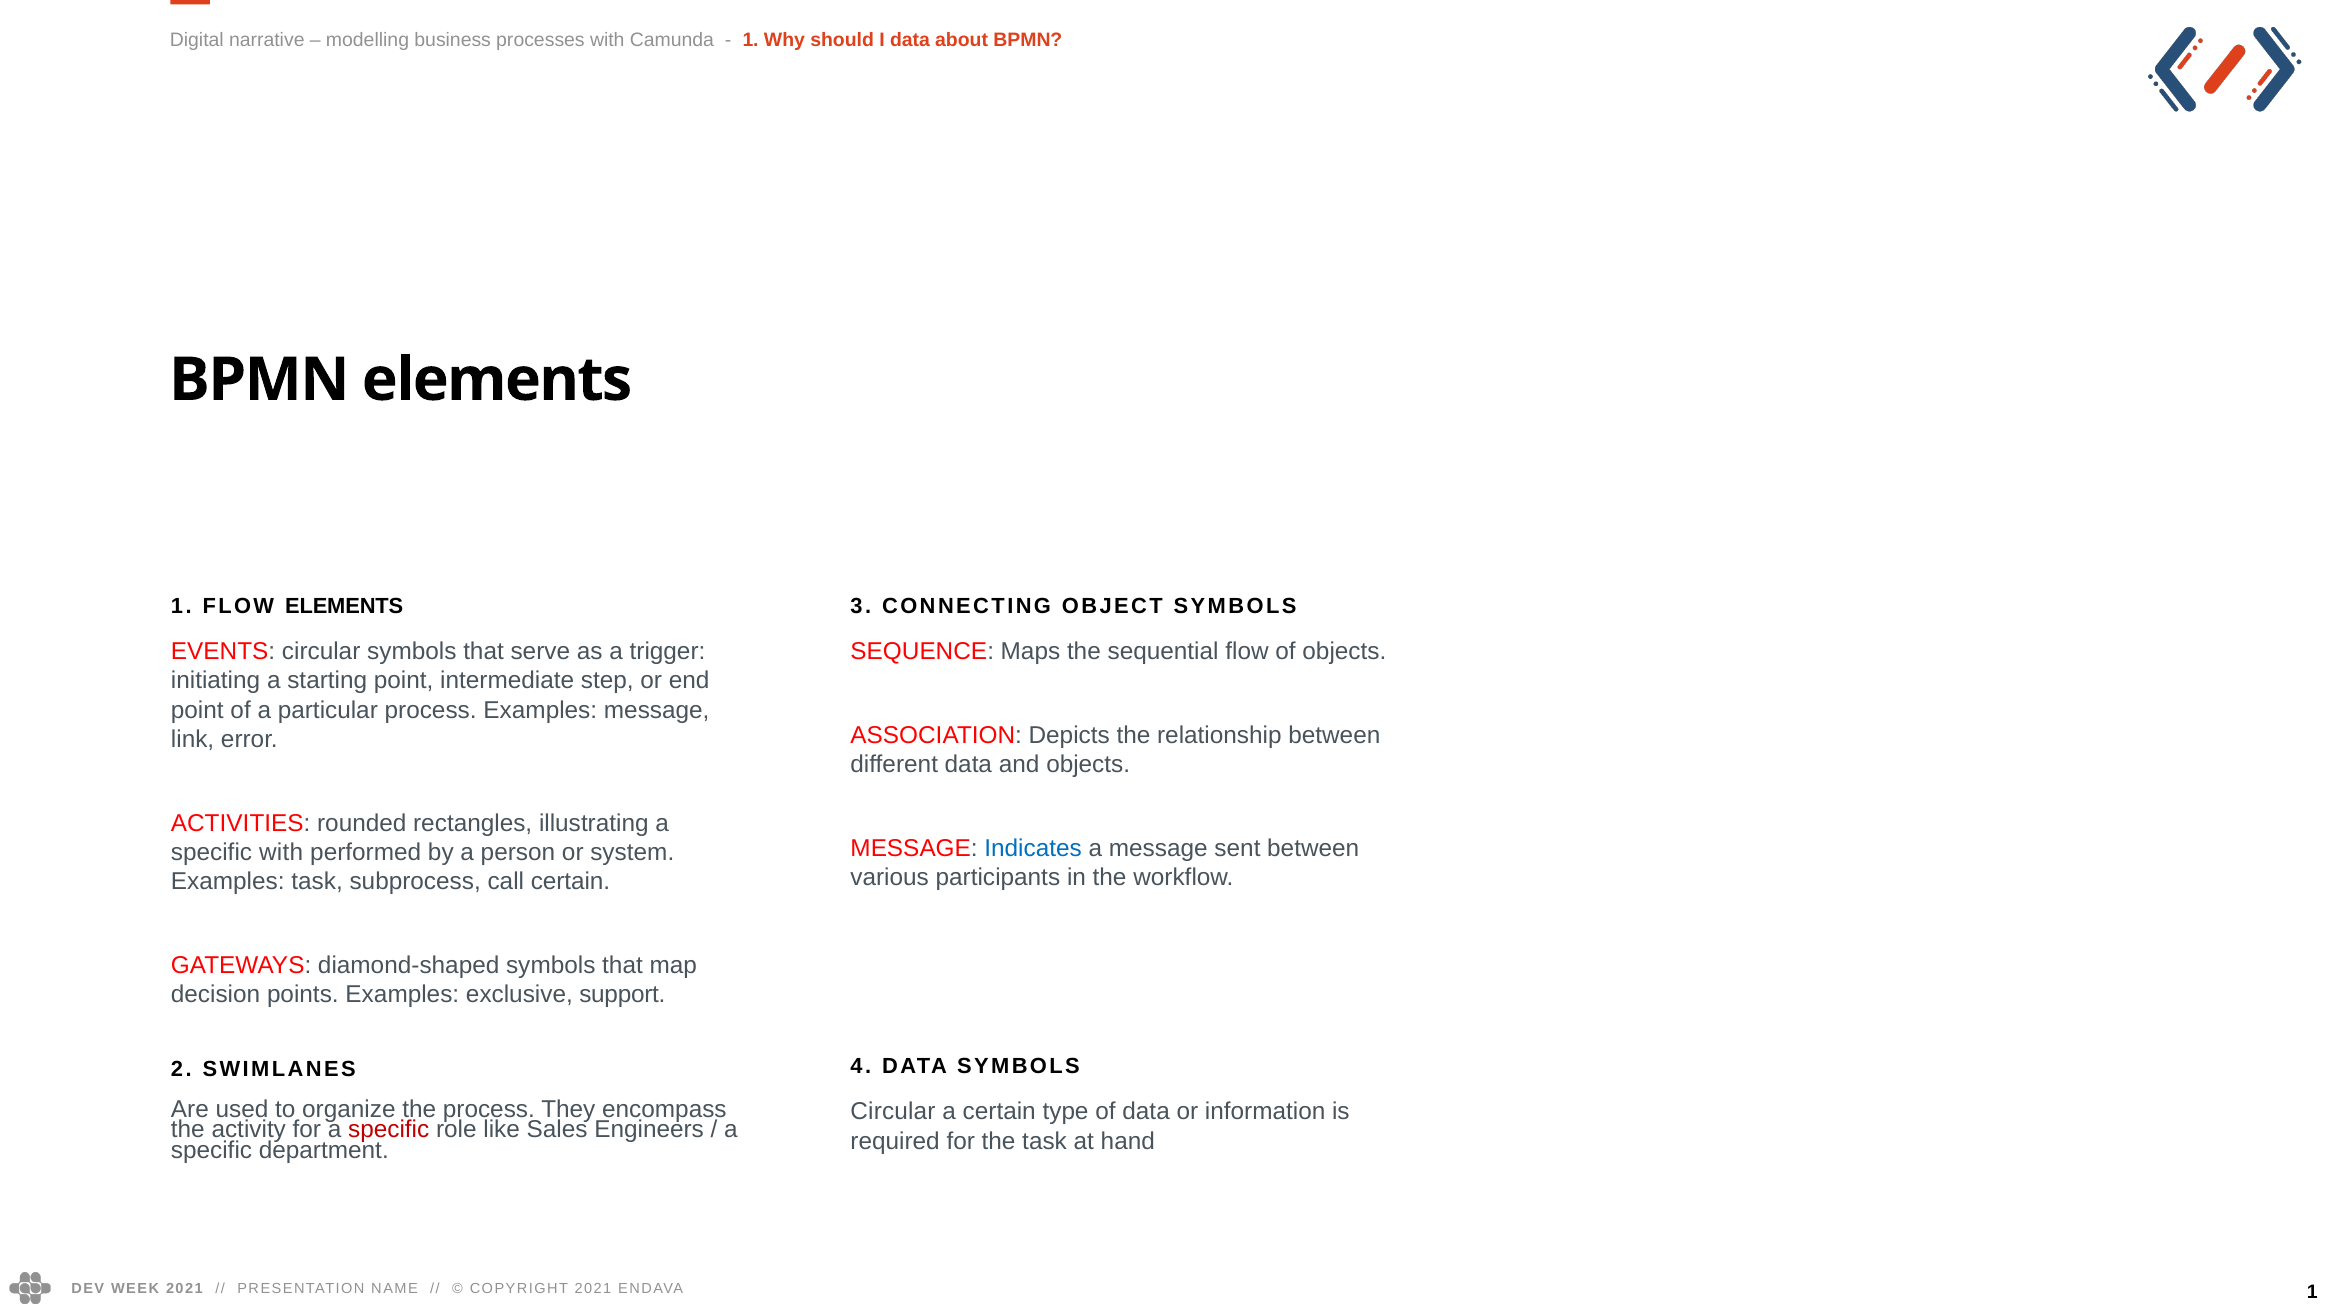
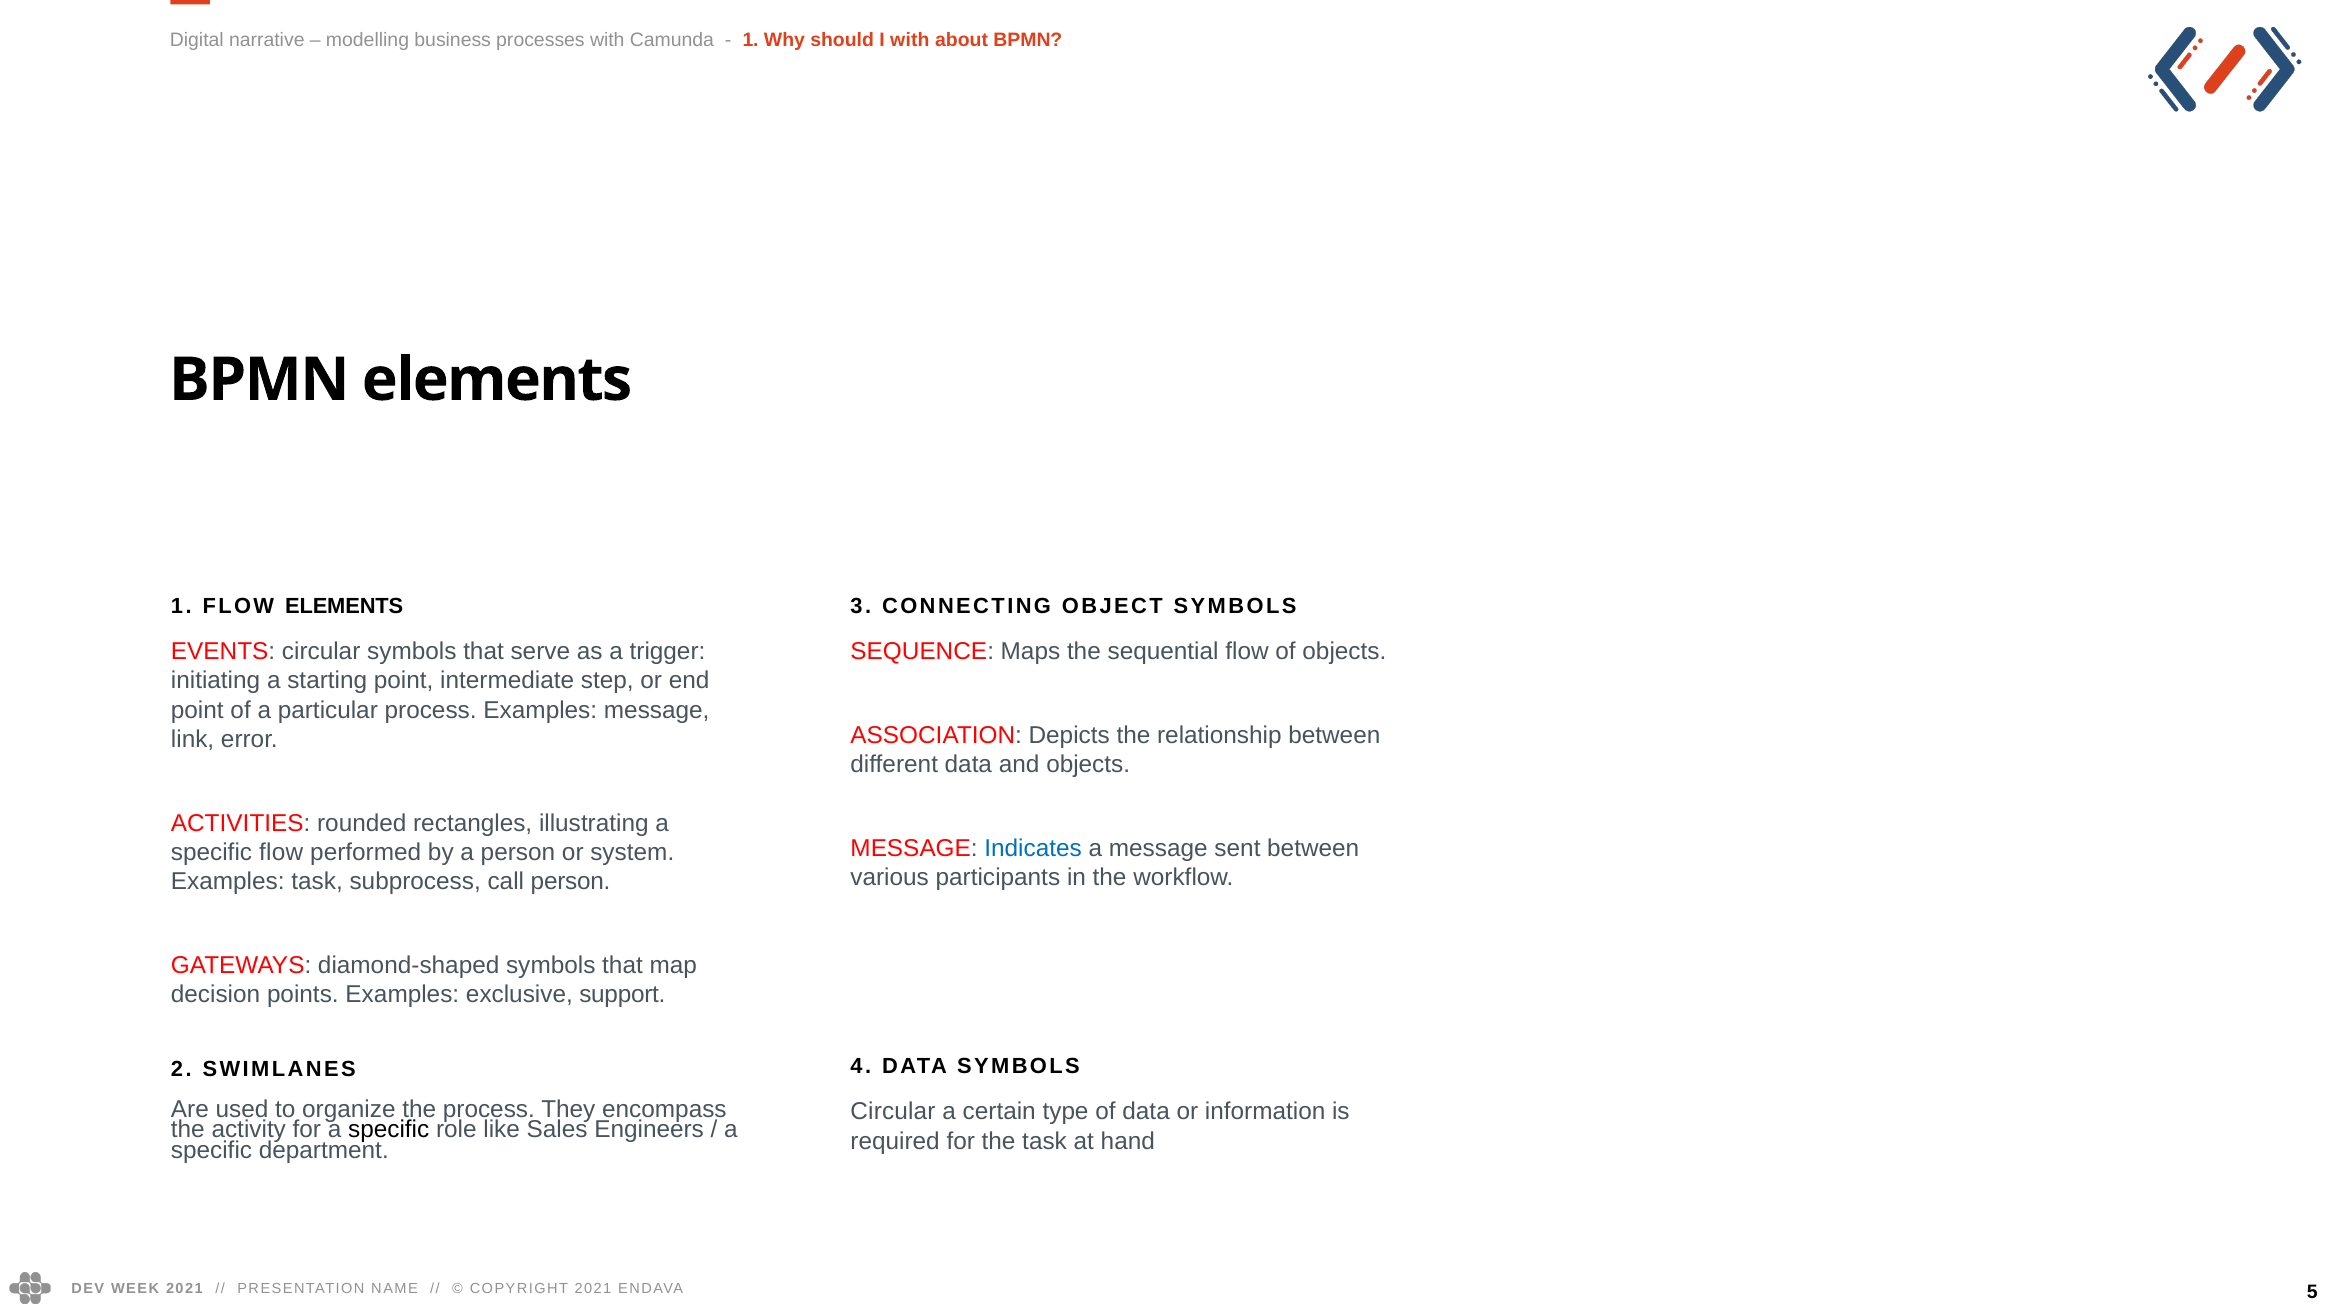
I data: data -> with (910, 40)
specific with: with -> flow (281, 853)
call certain: certain -> person (571, 882)
specific colour: red -> black (389, 1130)
1: 1 -> 5 (2312, 1292)
